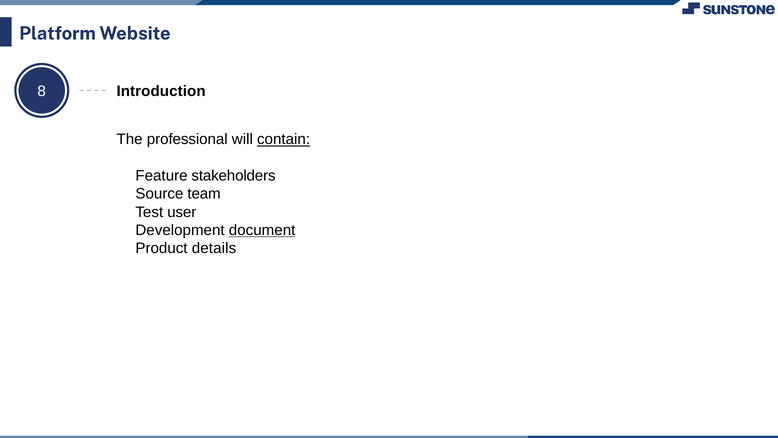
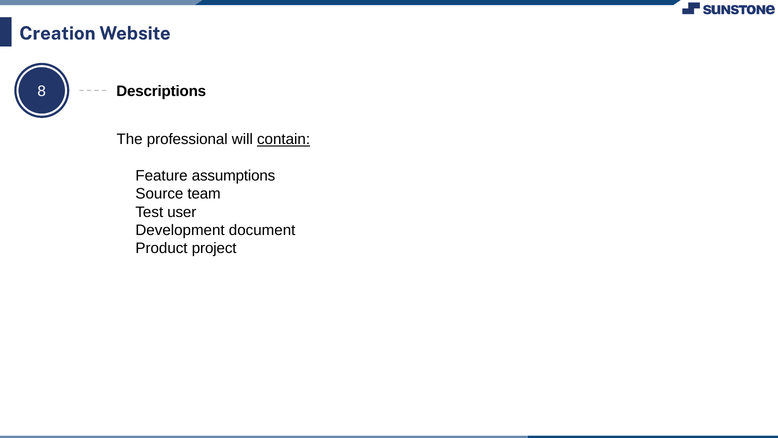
Platform: Platform -> Creation (57, 33)
Introduction: Introduction -> Descriptions (161, 91)
stakeholders: stakeholders -> assumptions (234, 176)
document underline: present -> none (262, 230)
details: details -> project (214, 248)
